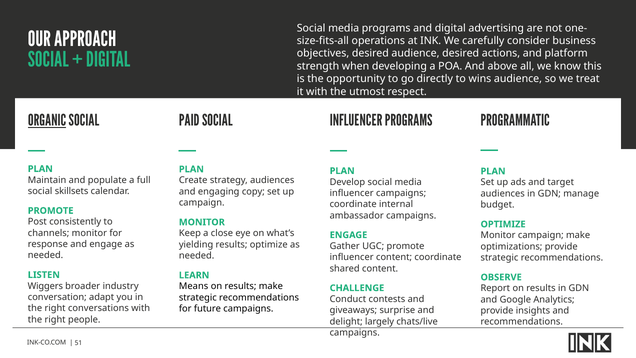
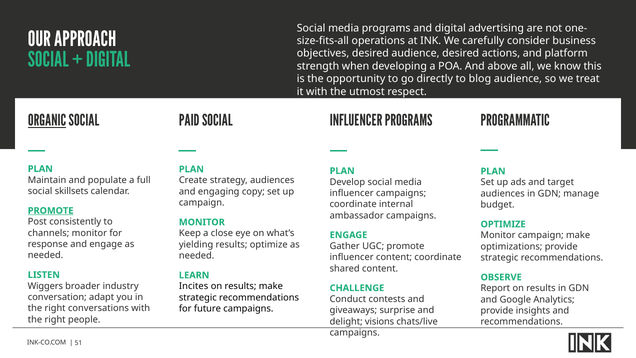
wins: wins -> blog (480, 79)
PROMOTE underline: none -> present (51, 211)
Means: Means -> Incites (194, 286)
largely: largely -> visions (380, 321)
